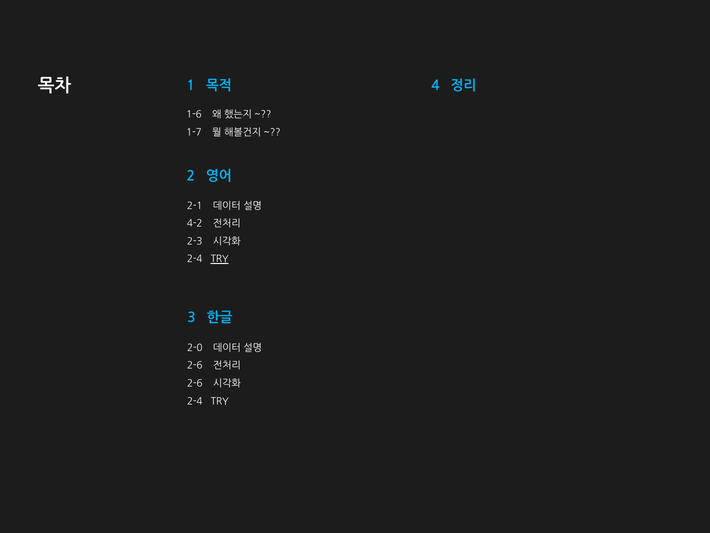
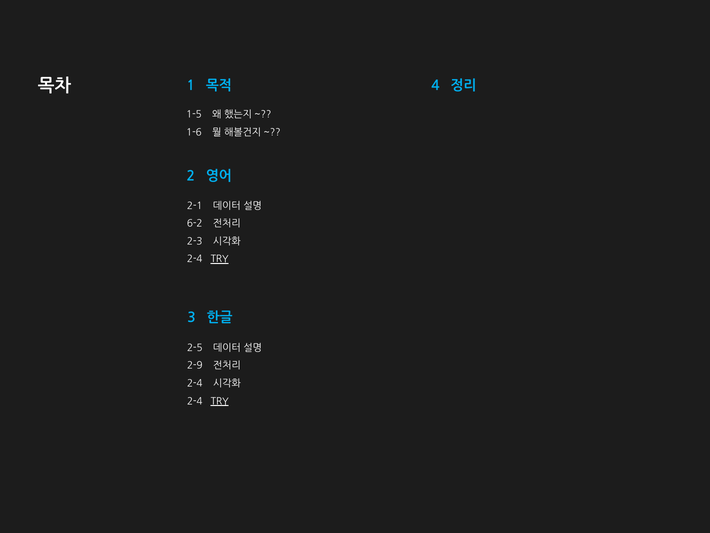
1-6: 1-6 -> 1-5 (194, 115)
1-7: 1-7 -> 1-6 (194, 132)
4-2: 4-2 -> 6-2 (195, 223)
2-0: 2-0 -> 2-5 (195, 348)
2-6: 2-6 -> 2-9 (195, 365)
2-6: 2-6 -> 2-4 (195, 383)
TRY underline: none -> present (220, 401)
